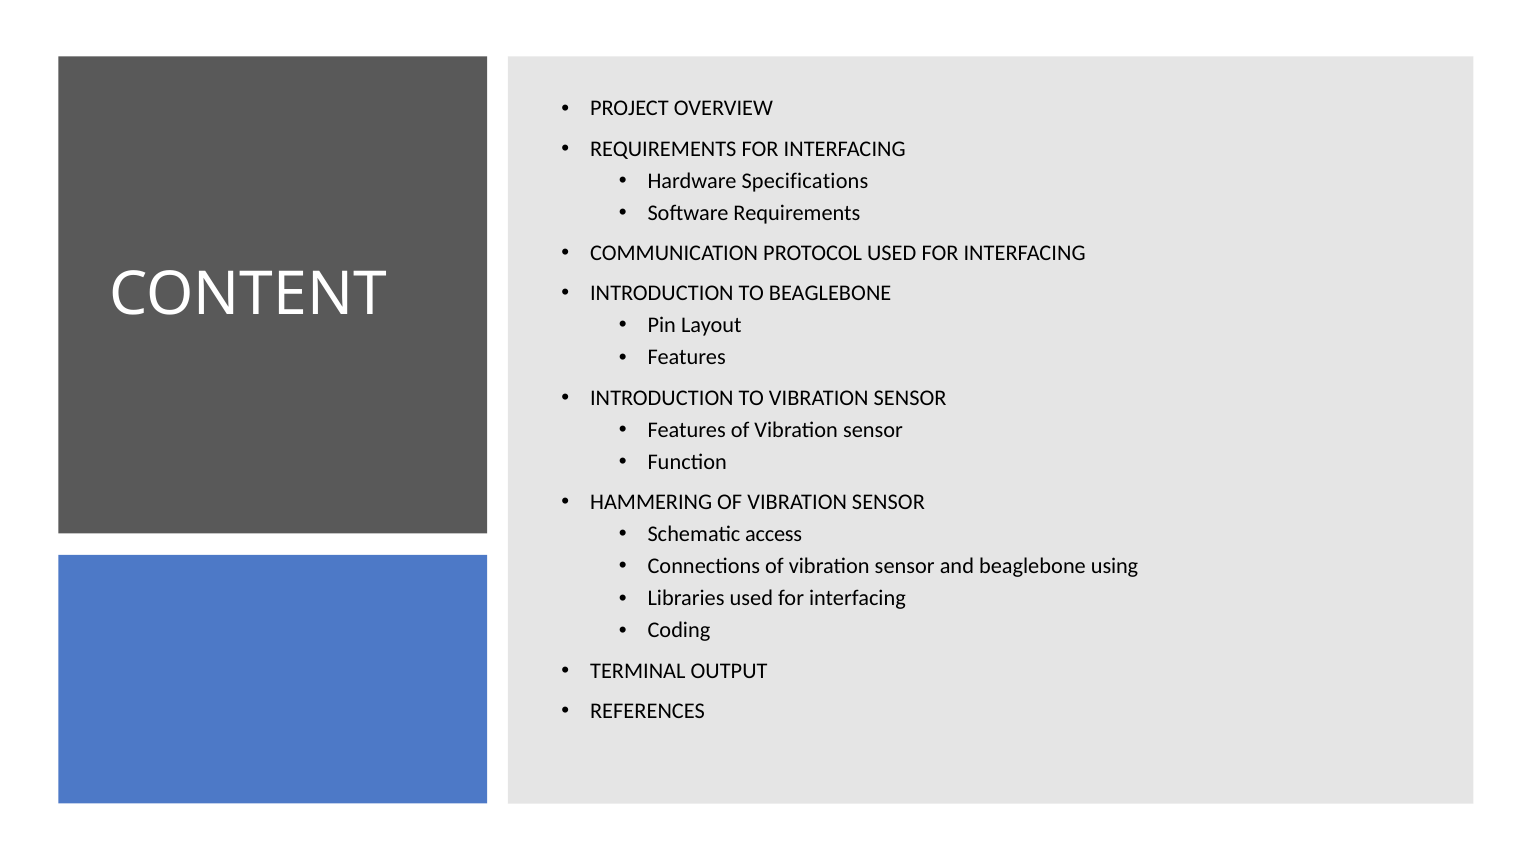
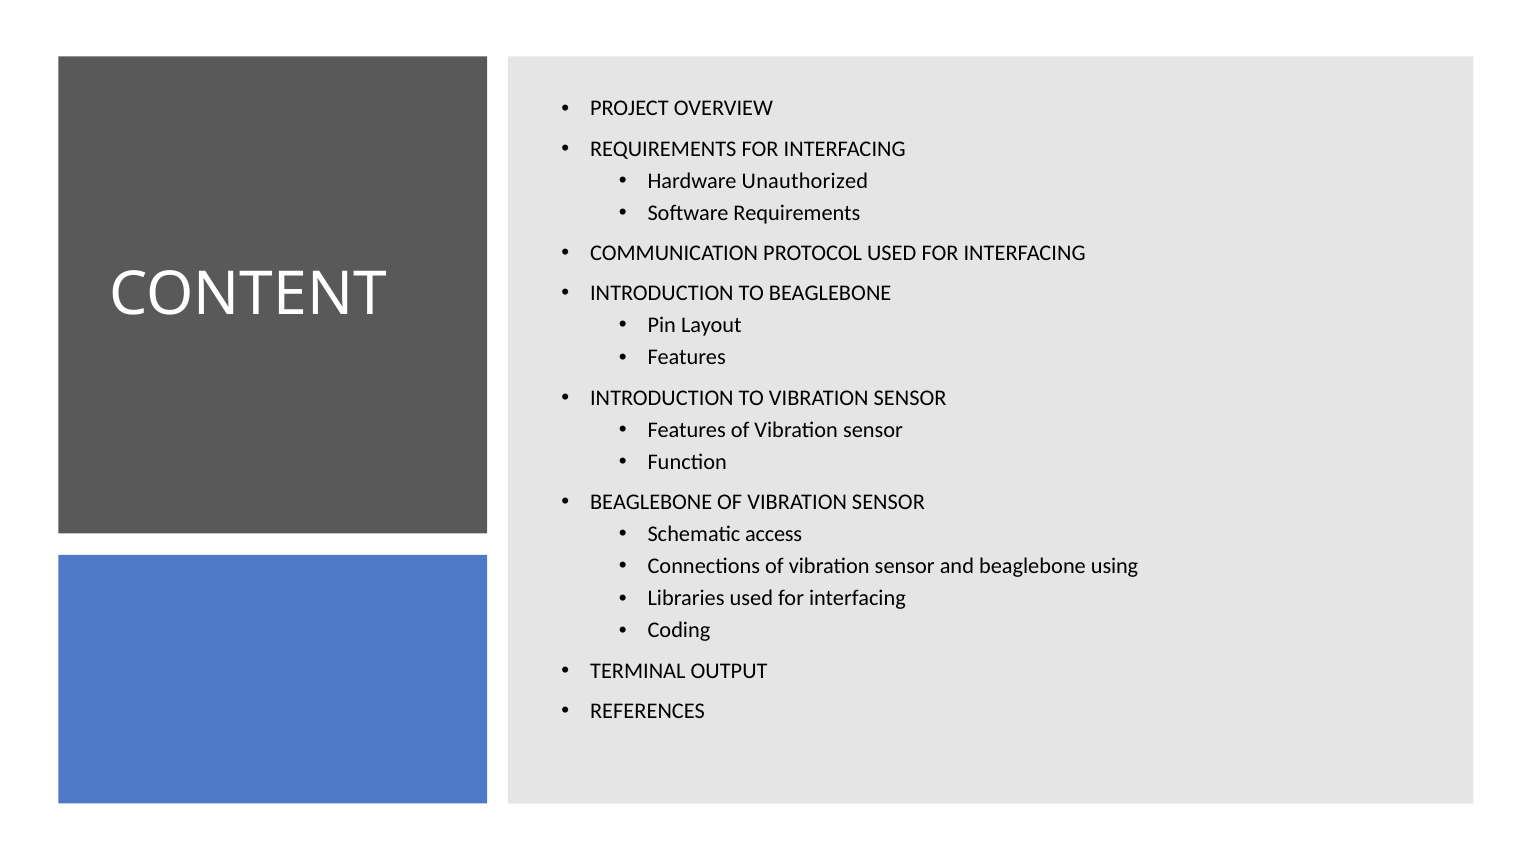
Specifications: Specifications -> Unauthorized (805, 181)
HAMMERING: HAMMERING -> BEAGLEBONE (651, 502)
